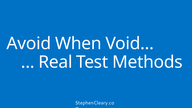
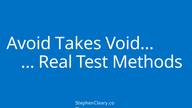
When: When -> Takes (78, 43)
